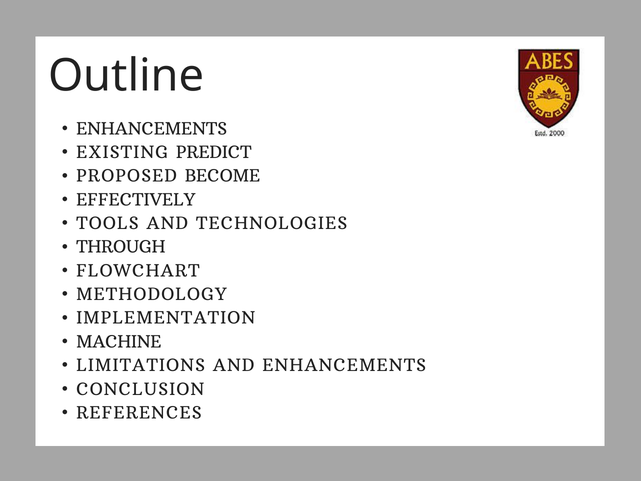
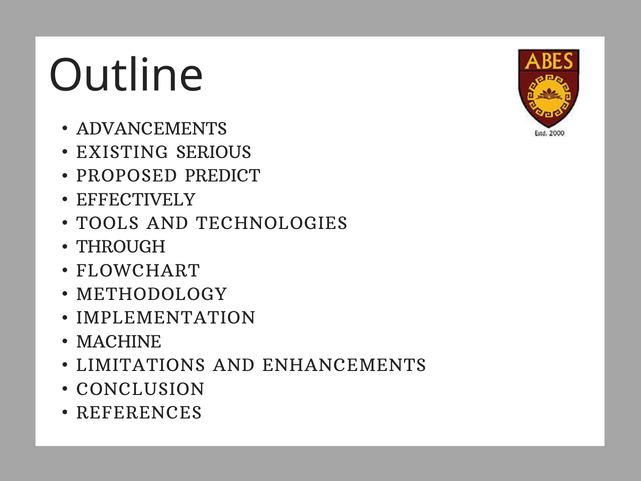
ENHANCEMENTS: ENHANCEMENTS -> ADVANCEMENTS (152, 129)
PREDICT: PREDICT -> SERIOUS (214, 153)
BECOME: BECOME -> PREDICT (223, 176)
